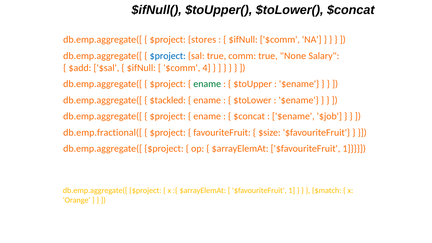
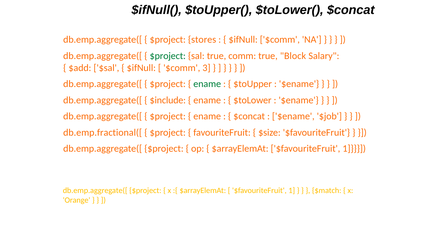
$project colour: blue -> green (168, 56)
None: None -> Block (293, 56)
4: 4 -> 3 (206, 68)
$tackled: $tackled -> $include (168, 100)
